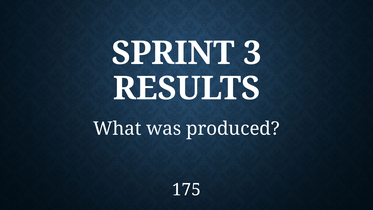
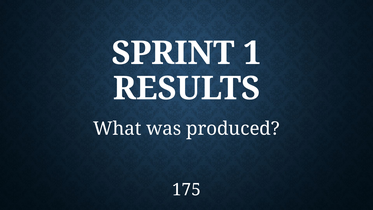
3: 3 -> 1 (252, 53)
